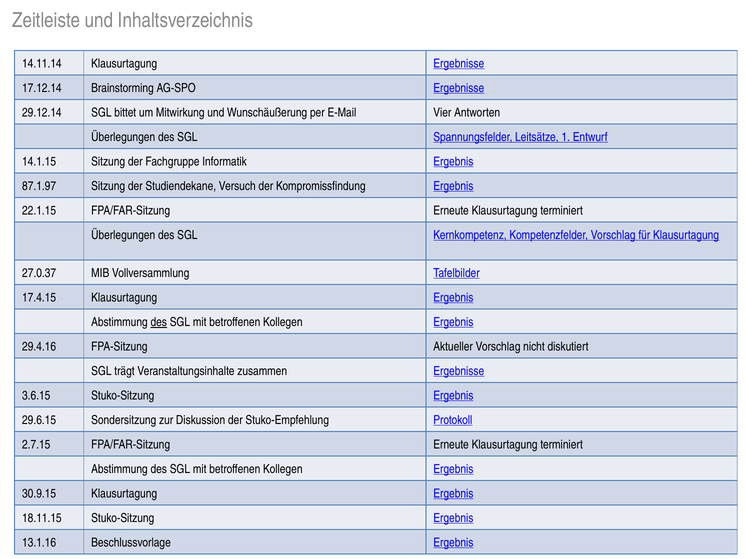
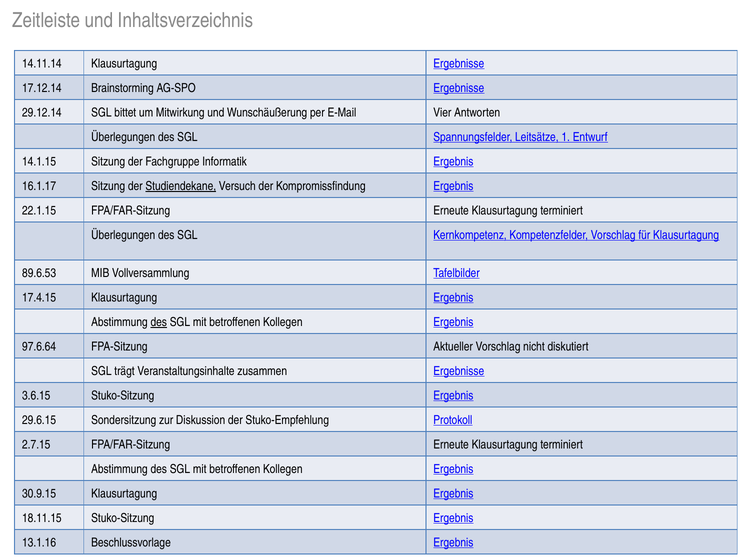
87.1.97: 87.1.97 -> 16.1.17 (39, 186)
Studiendekane underline: none -> present (181, 186)
27.0.37: 27.0.37 -> 89.6.53 (39, 273)
29.4.16: 29.4.16 -> 97.6.64 (39, 347)
